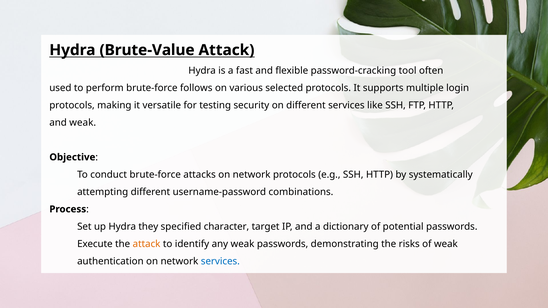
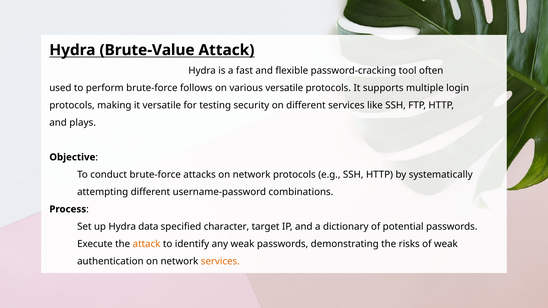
various selected: selected -> versatile (284, 88)
and weak: weak -> plays (83, 123)
they: they -> data (148, 227)
services colour: blue -> orange (220, 261)
